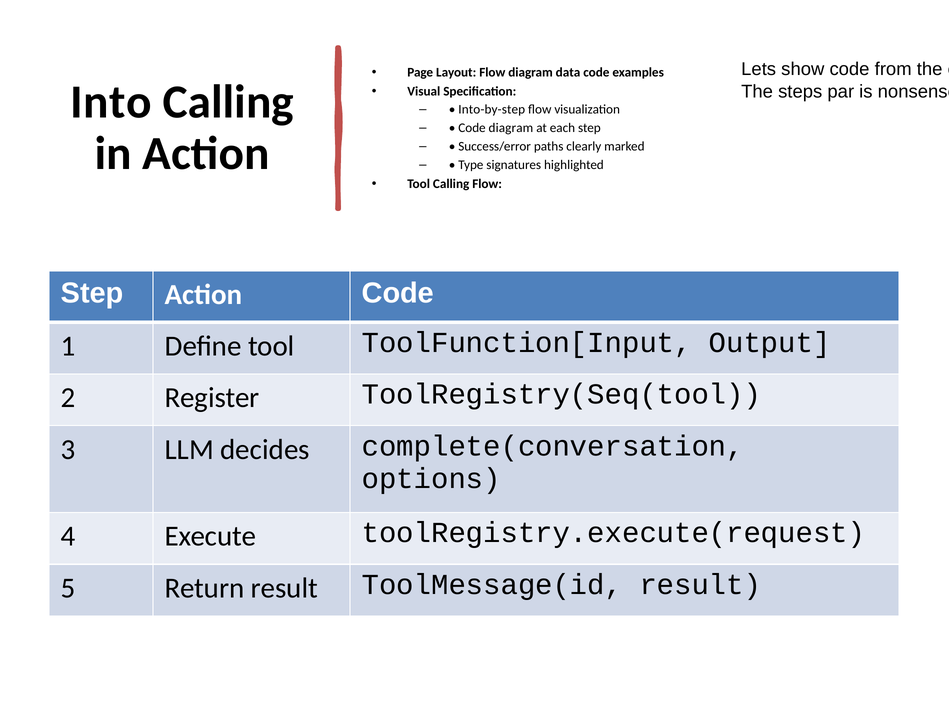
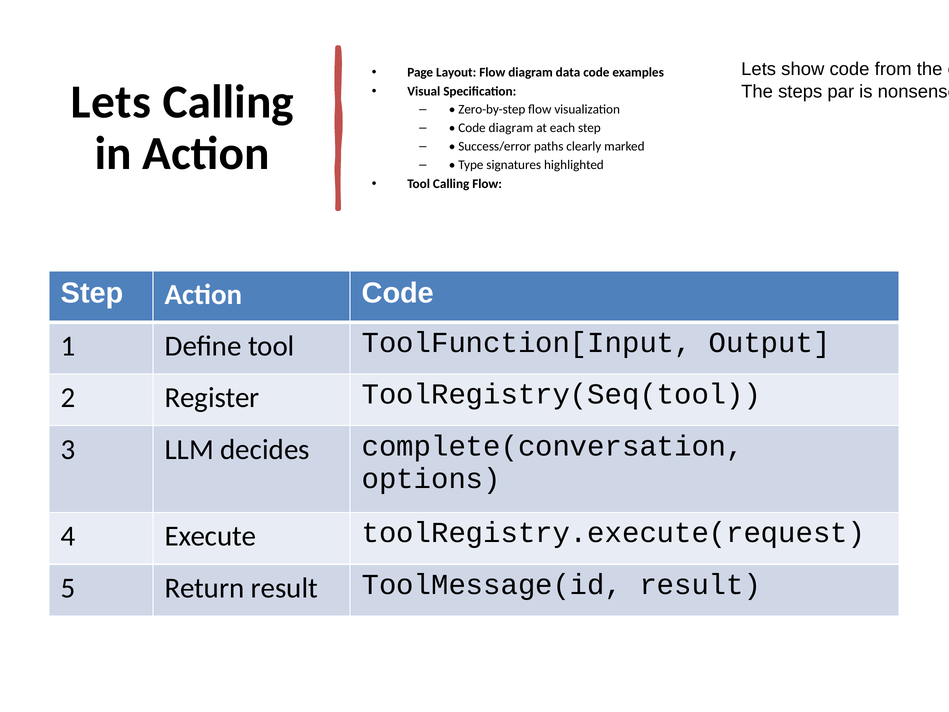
Into: Into -> Lets (111, 102)
Into-by-step: Into-by-step -> Zero-by-step (492, 110)
